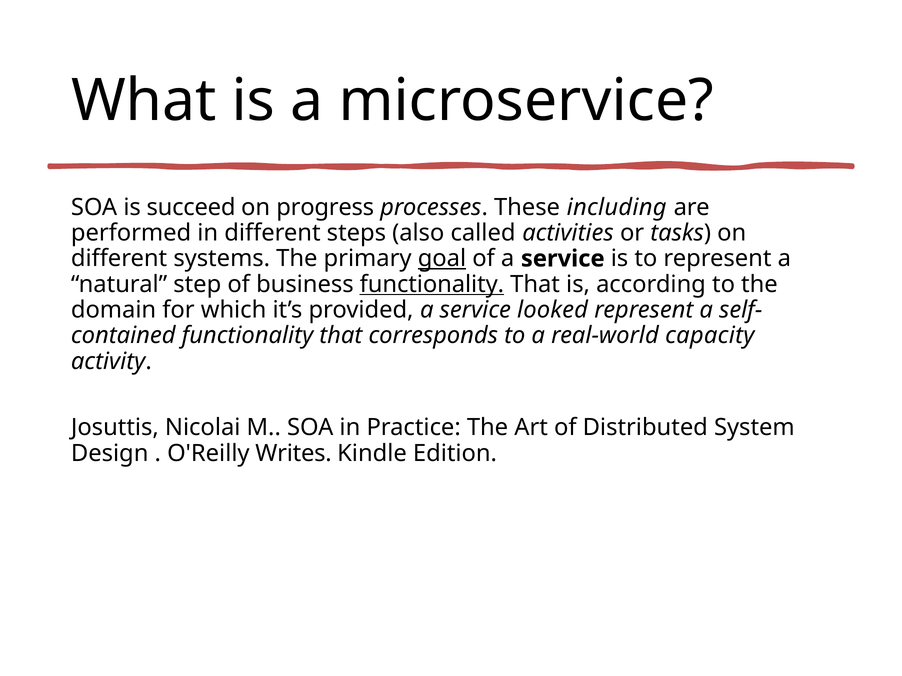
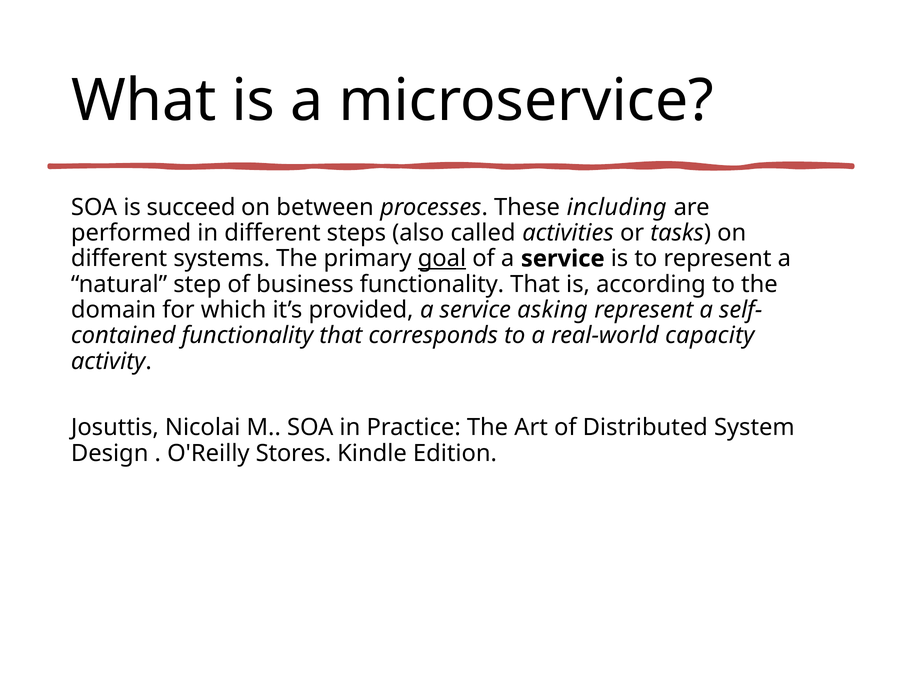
progress: progress -> between (325, 207)
functionality underline: present -> none (432, 285)
looked: looked -> asking (552, 310)
Writes: Writes -> Stores (294, 454)
